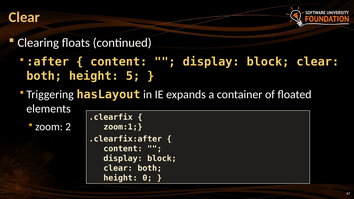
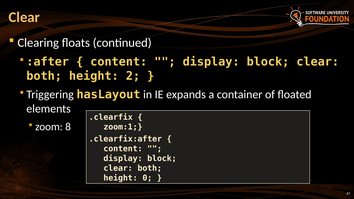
5: 5 -> 2 (133, 76)
2: 2 -> 8 (68, 127)
